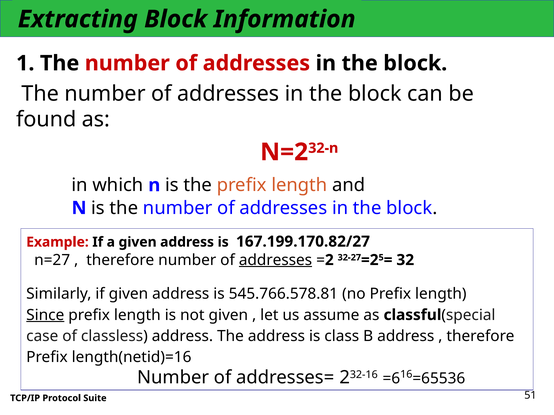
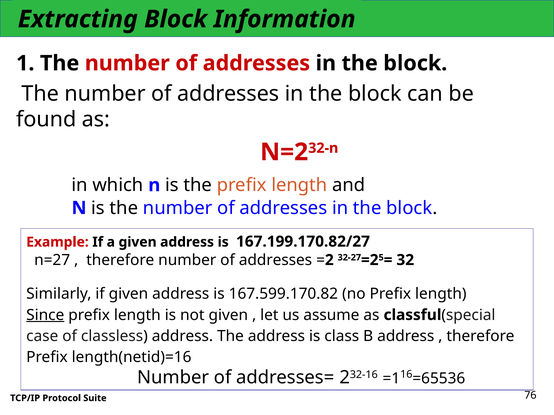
addresses underline: present -> none (275, 260)
545.766.578.81: 545.766.578.81 -> 167.599.170.82 (283, 294)
=6: =6 -> =1 (391, 379)
51: 51 -> 76 (530, 396)
